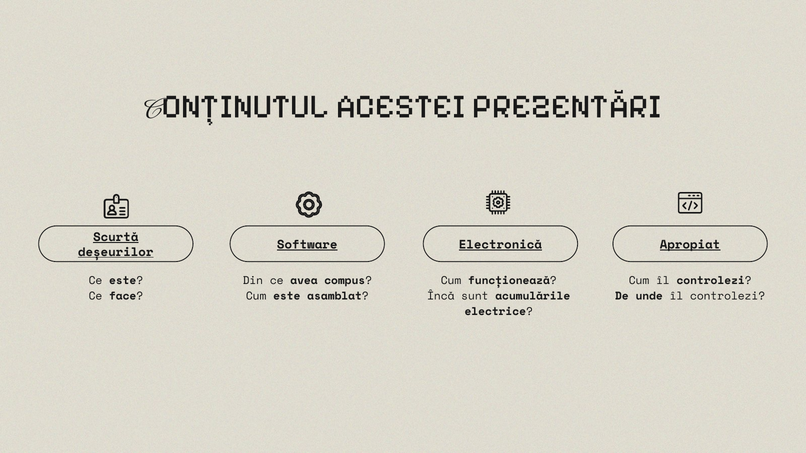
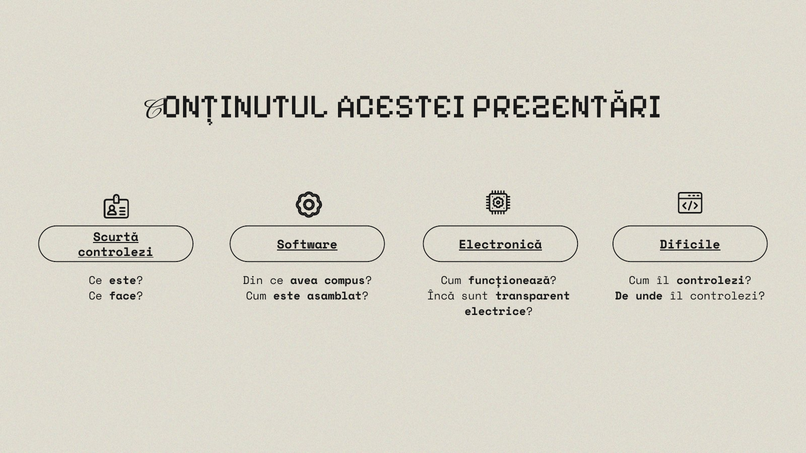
Apropiat: Apropiat -> Dificile (690, 245)
deșeurilor: deșeurilor -> controlezi (116, 252)
acumulările: acumulările -> transparent (533, 296)
